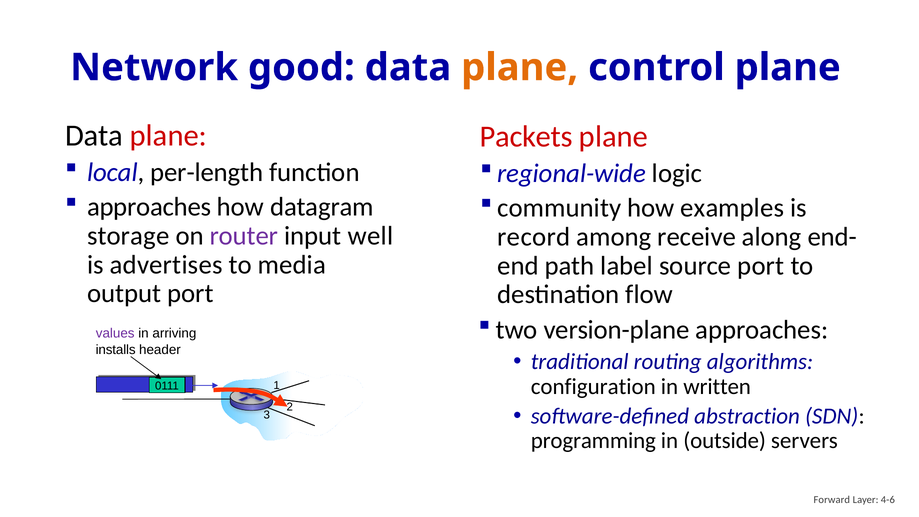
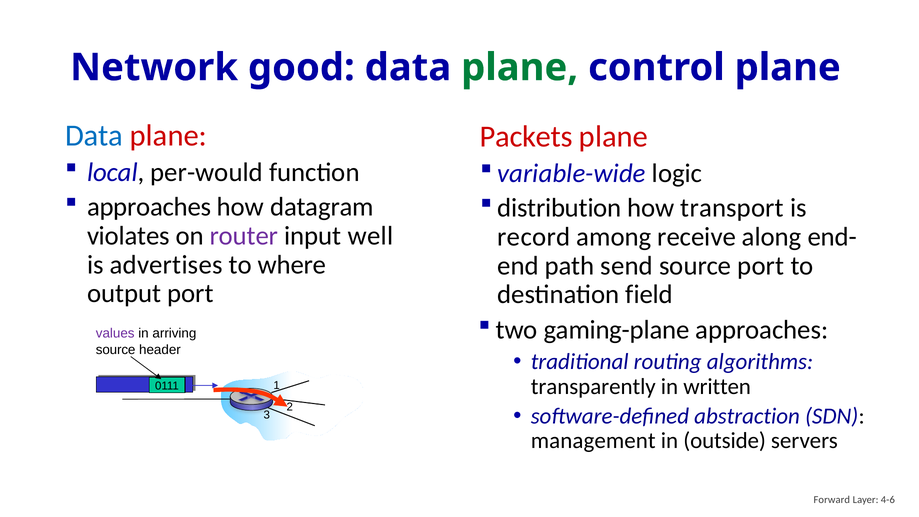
plane colour: orange -> green (520, 68)
Data colour: black -> blue (94, 135)
per-length: per-length -> per-would (207, 172)
regional-wide: regional-wide -> variable-wide (572, 173)
community: community -> distribution (559, 208)
examples: examples -> transport (732, 208)
storage: storage -> violates (128, 236)
media: media -> where (292, 265)
label: label -> send (627, 266)
flow: flow -> field (649, 295)
version-plane: version-plane -> gaming-plane (616, 330)
installs: installs -> source (116, 350)
configuration: configuration -> transparently (593, 386)
programming: programming -> management (593, 441)
